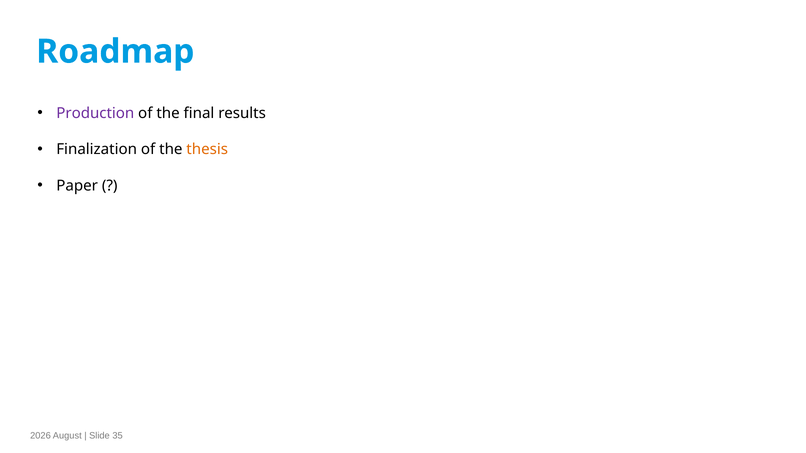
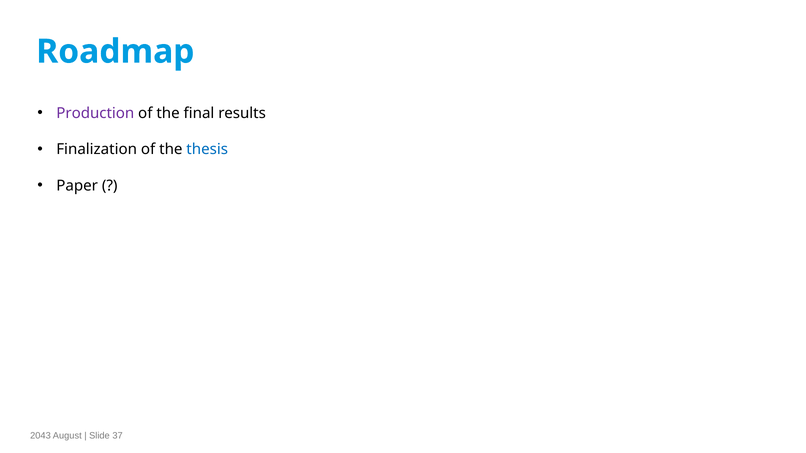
thesis colour: orange -> blue (207, 150)
2026: 2026 -> 2043 (40, 436)
35: 35 -> 37 (118, 436)
